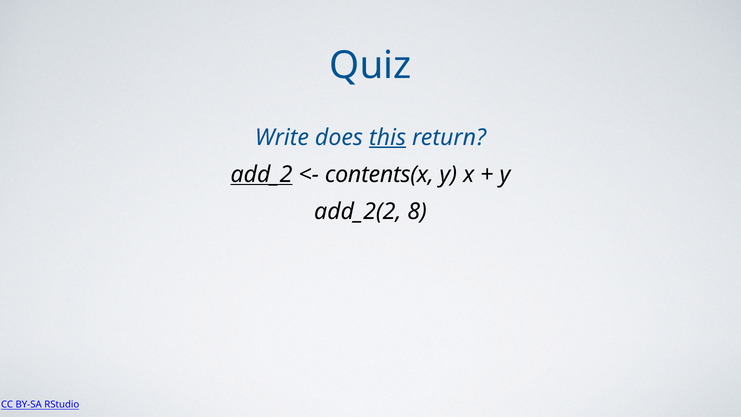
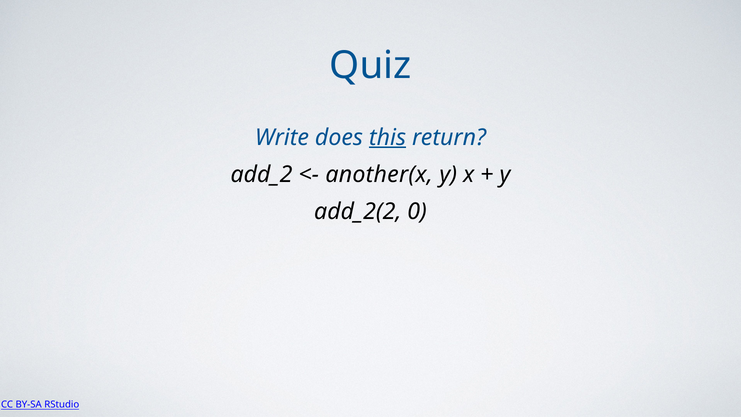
add_2 underline: present -> none (261, 174)
contents(x: contents(x -> another(x (379, 174)
8: 8 -> 0 (417, 211)
